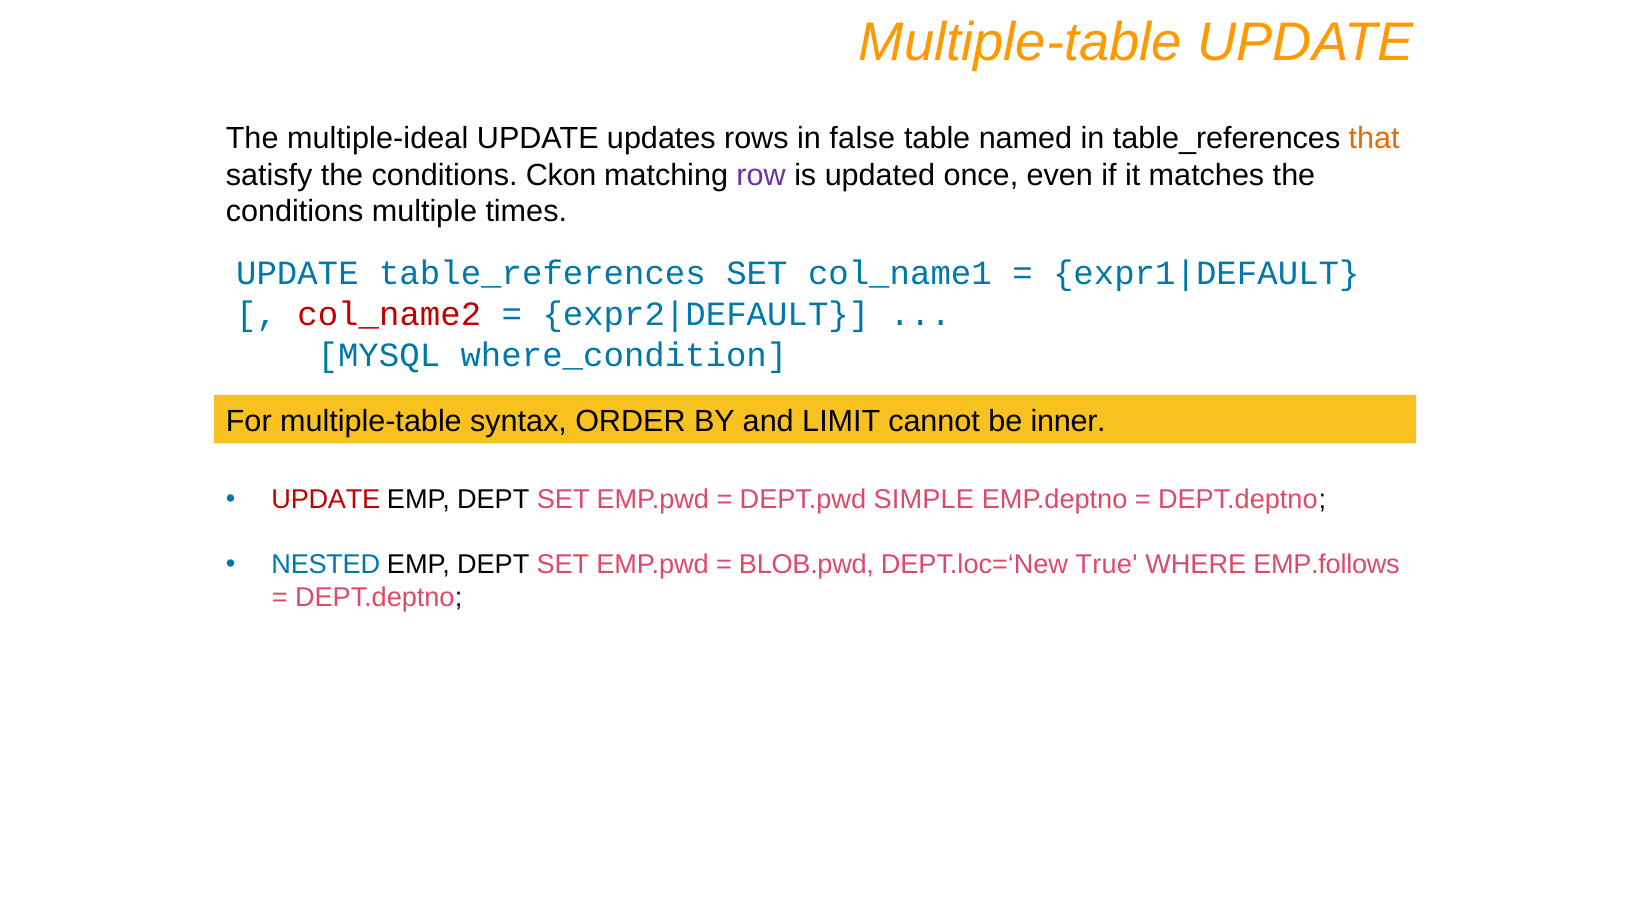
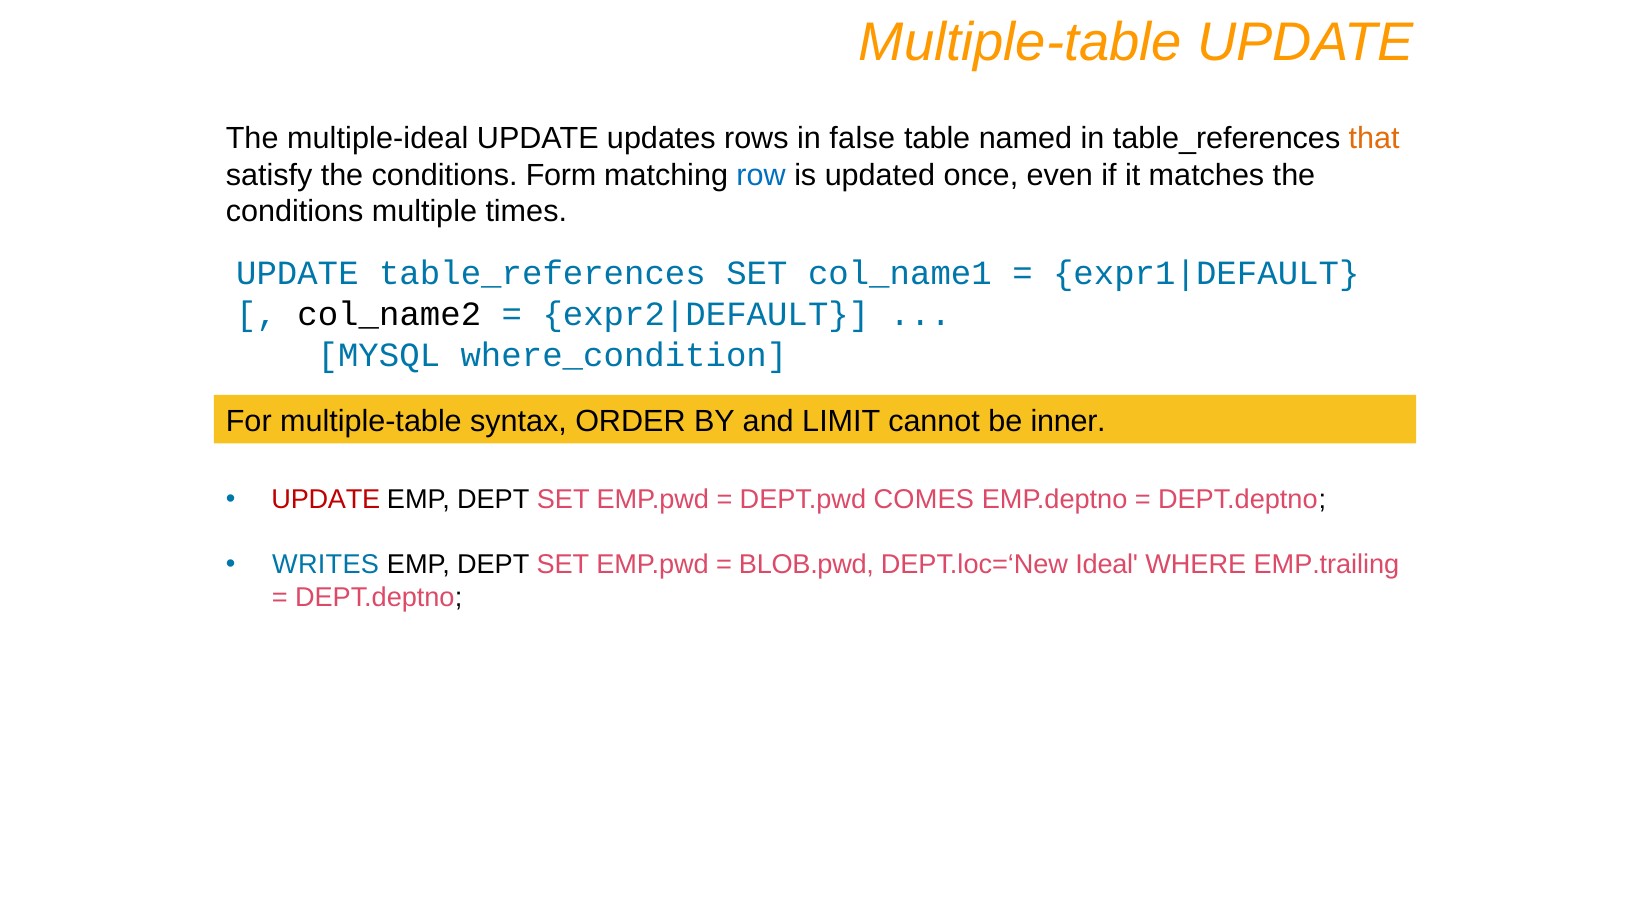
Ckon: Ckon -> Form (561, 175)
row colour: purple -> blue (761, 175)
col_name2 colour: red -> black (389, 314)
SIMPLE: SIMPLE -> COMES (924, 500)
NESTED: NESTED -> WRITES (326, 565)
True: True -> Ideal (1107, 565)
EMP.follows: EMP.follows -> EMP.trailing (1326, 565)
